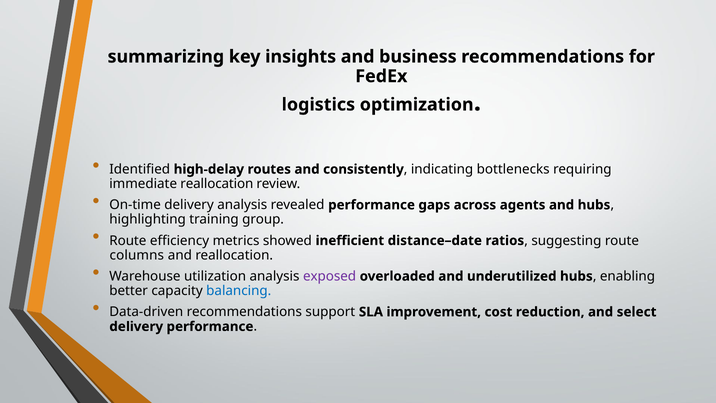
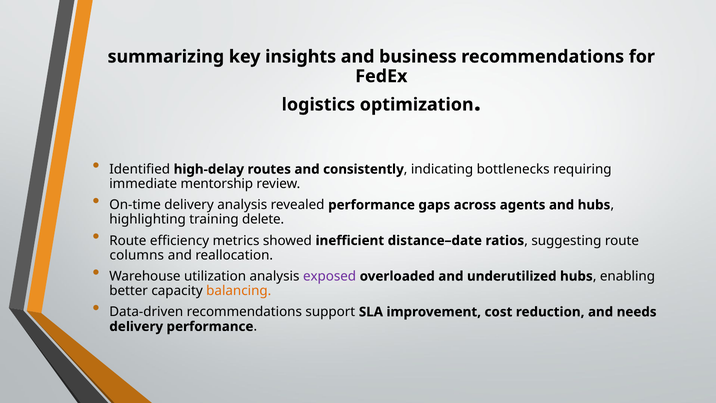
immediate reallocation: reallocation -> mentorship (217, 184)
group: group -> delete (263, 219)
balancing colour: blue -> orange (239, 291)
select: select -> needs (637, 312)
